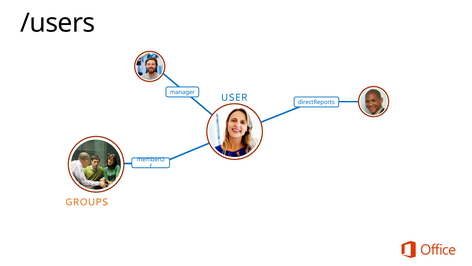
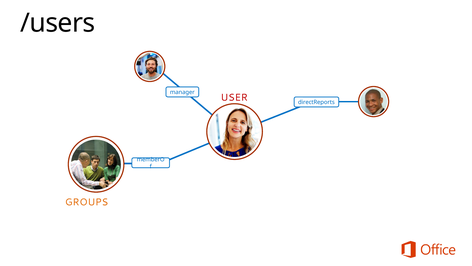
USER colour: blue -> red (234, 98)
